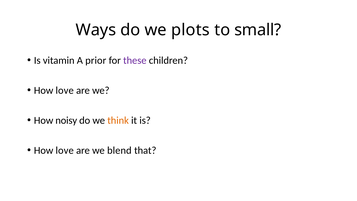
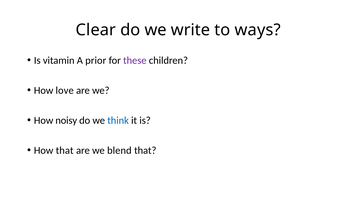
Ways: Ways -> Clear (96, 30)
plots: plots -> write (190, 30)
small: small -> ways (258, 30)
think colour: orange -> blue (118, 120)
love: love -> that (65, 150)
